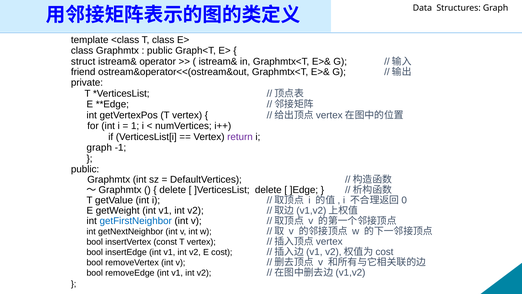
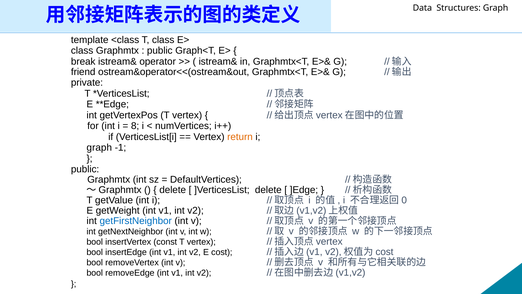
struct: struct -> break (83, 61)
1: 1 -> 8 (135, 126)
return colour: purple -> orange (240, 137)
